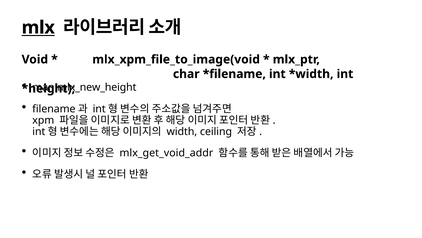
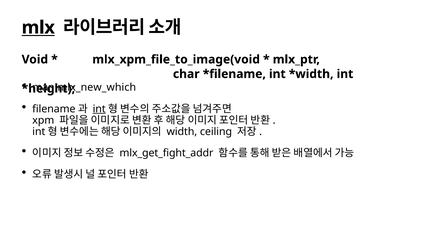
mlx_new_height: mlx_new_height -> mlx_new_which (97, 87)
int underline: none -> present (99, 109)
mlx_get_void_addr: mlx_get_void_addr -> mlx_get_fight_addr (166, 153)
